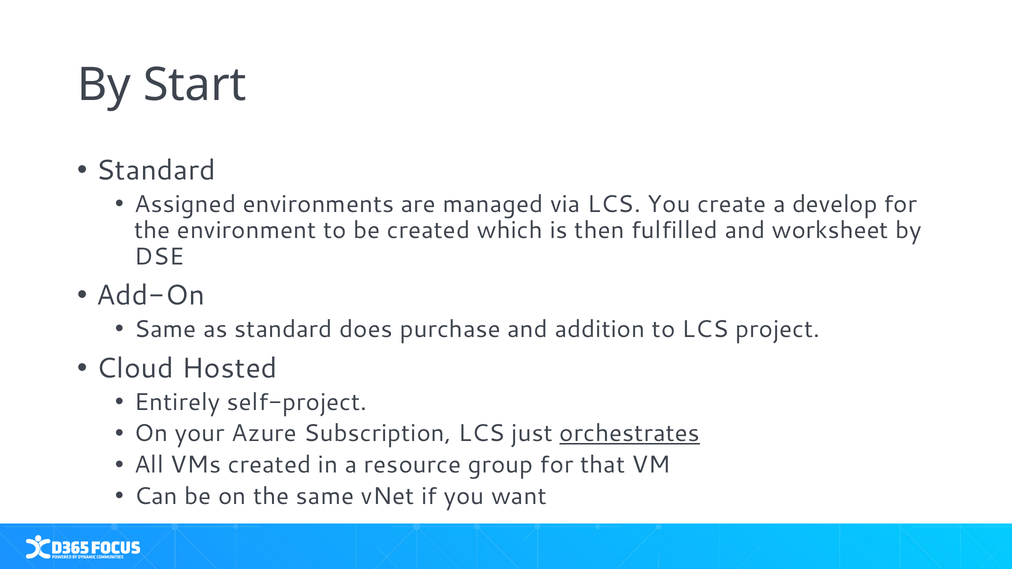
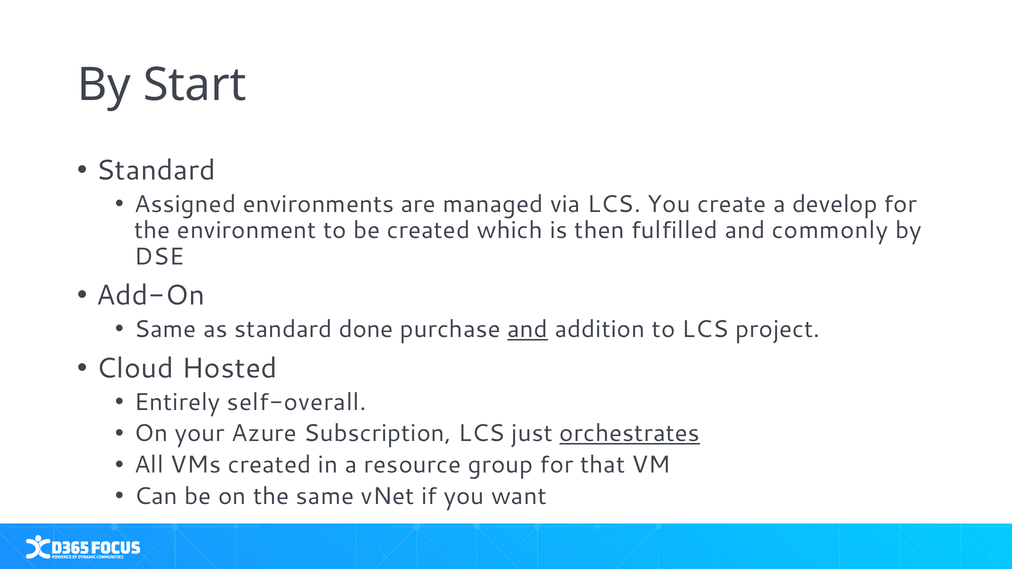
worksheet: worksheet -> commonly (830, 230)
does: does -> done (366, 329)
and underline: none -> present (528, 329)
self-project: self-project -> self-overall (297, 402)
